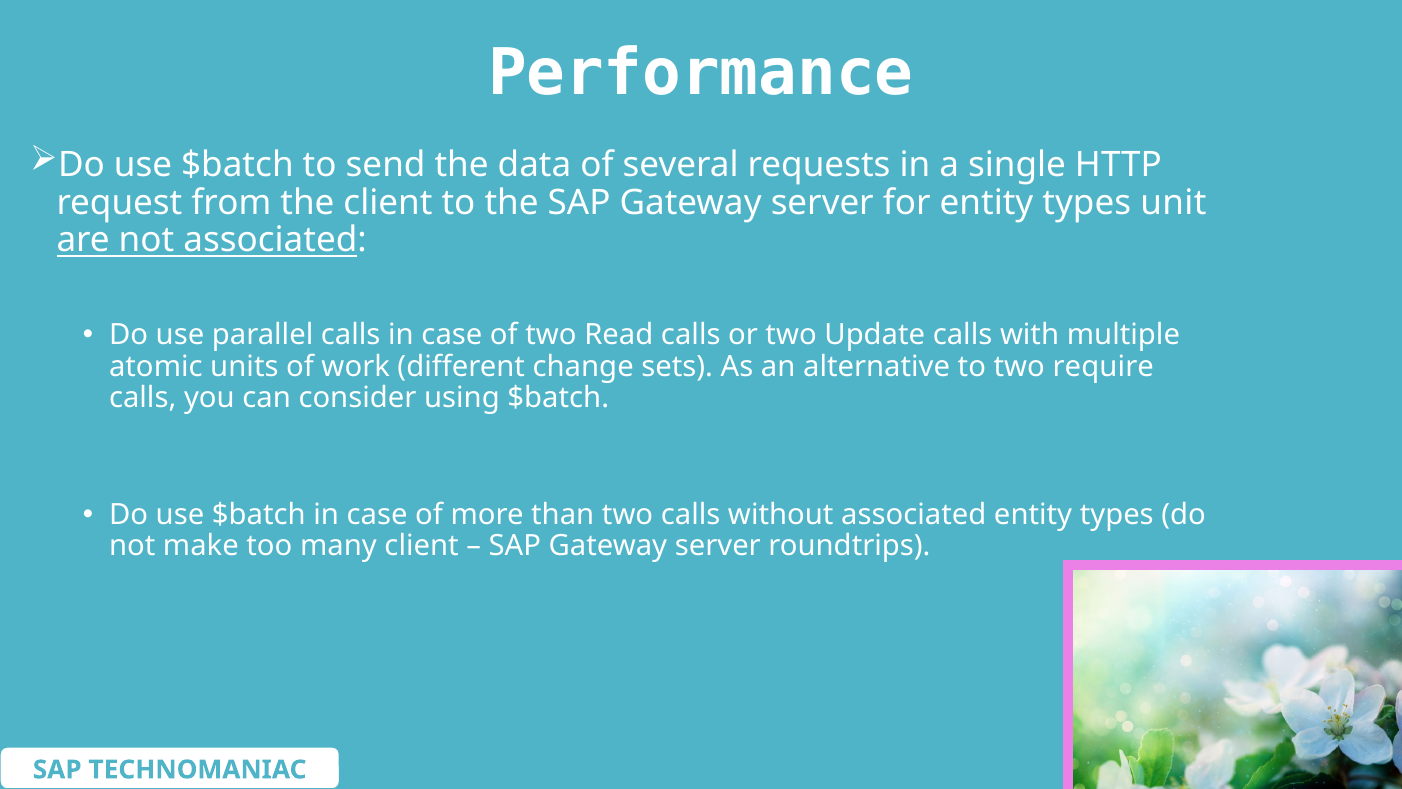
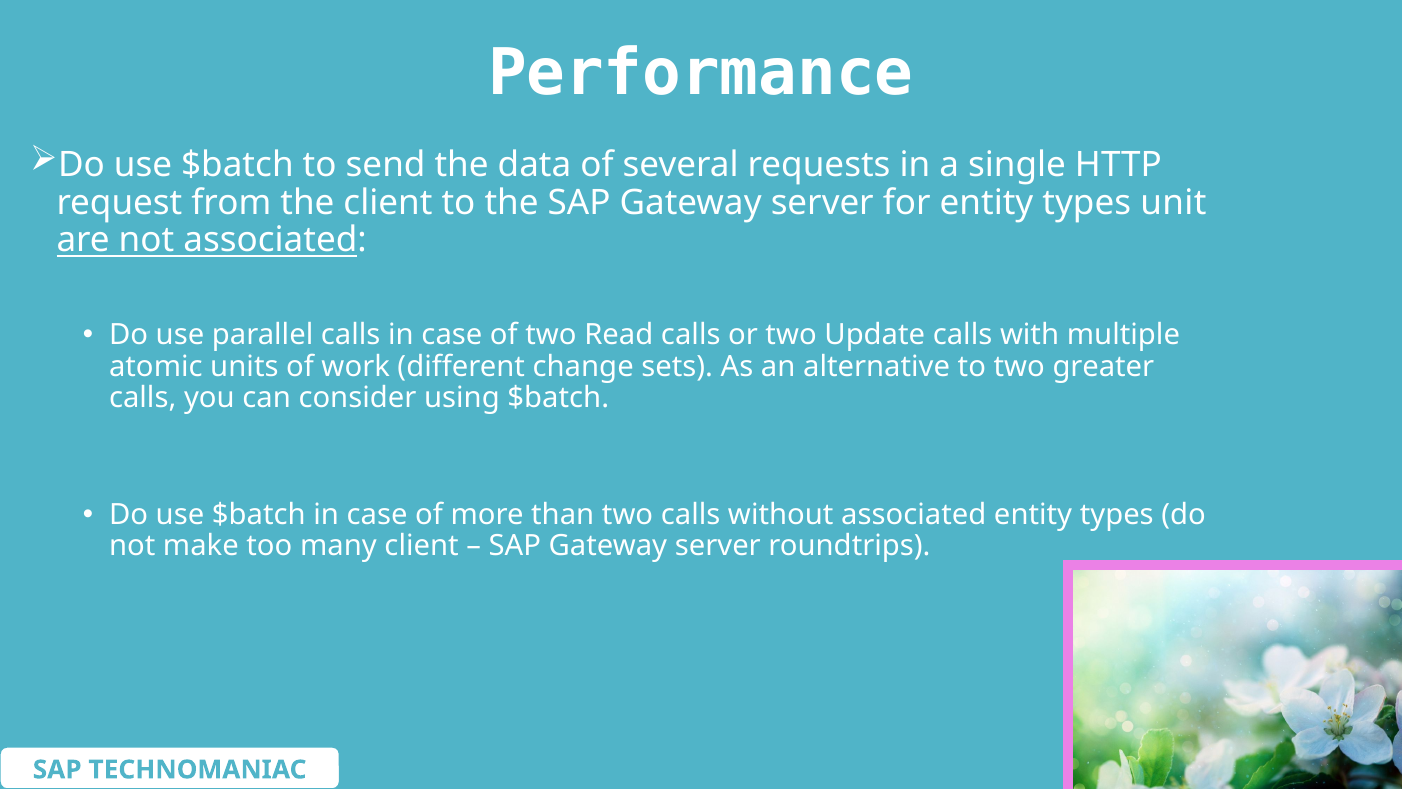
require: require -> greater (1103, 366)
